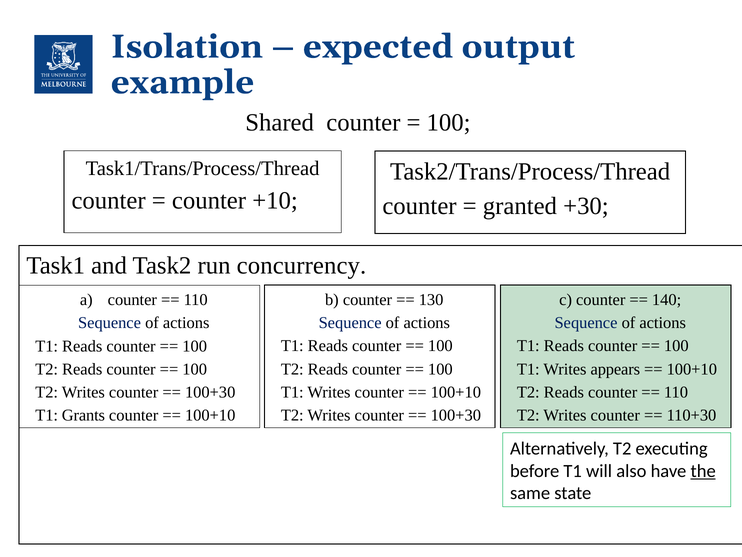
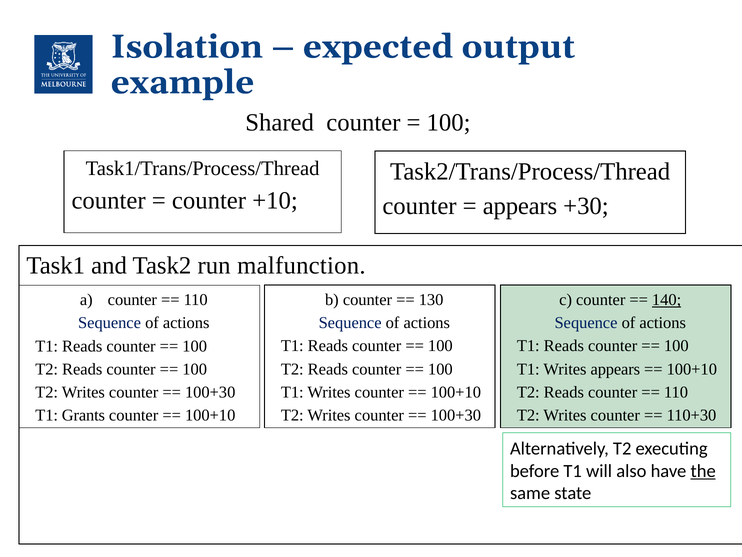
granted: granted -> appears (520, 206)
concurrency: concurrency -> malfunction (301, 265)
140 underline: none -> present (667, 300)
